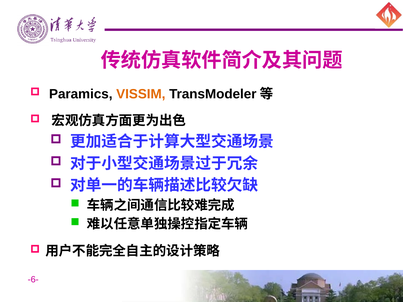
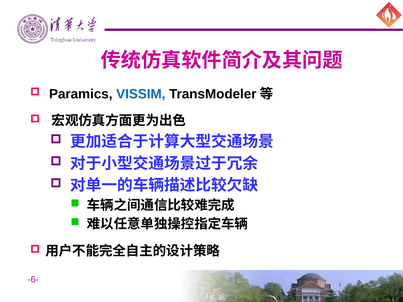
VISSIM colour: orange -> blue (141, 94)
